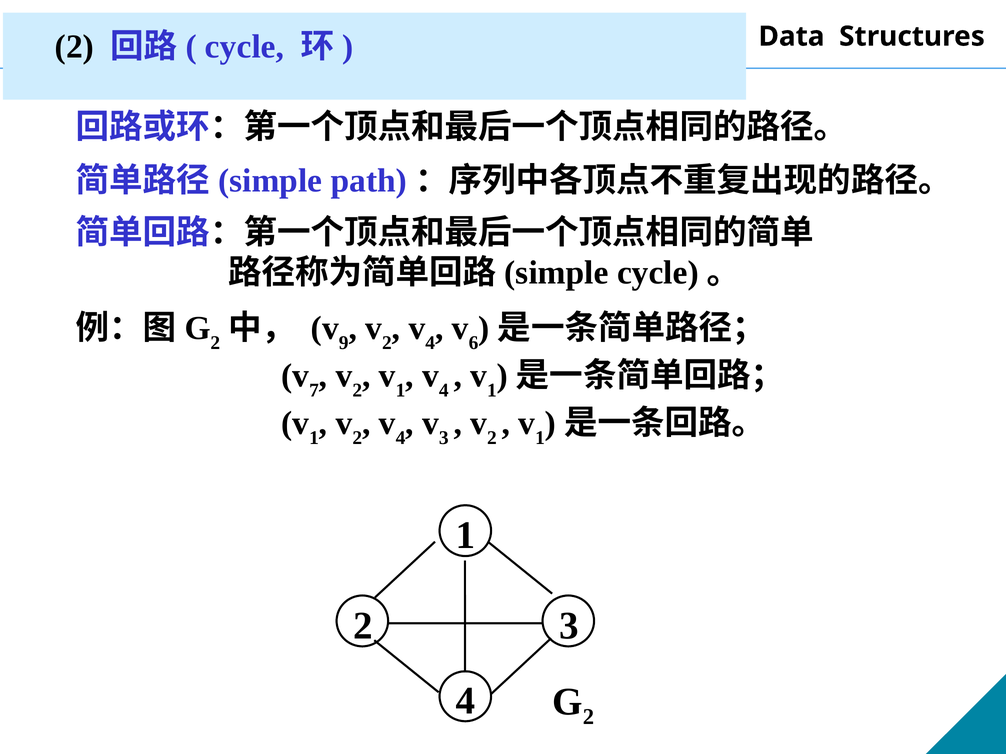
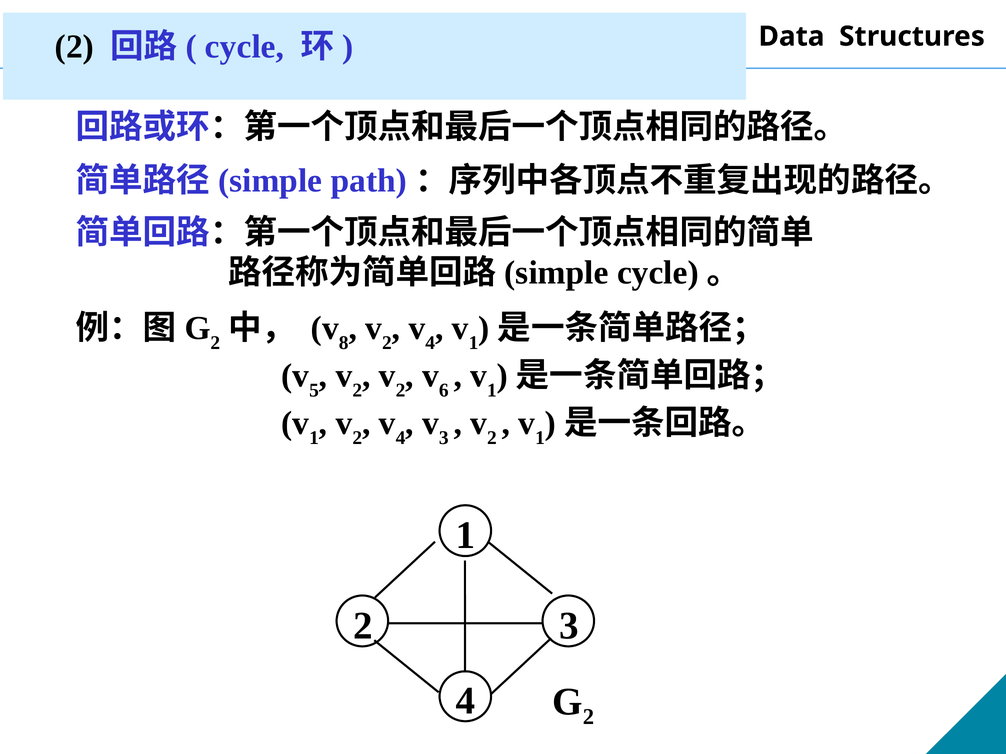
9: 9 -> 8 (344, 343)
6: 6 -> 1 (474, 343)
7: 7 -> 5 (314, 391)
1: 1 -> 2 (401, 391)
4: 4 -> 6 (444, 391)
